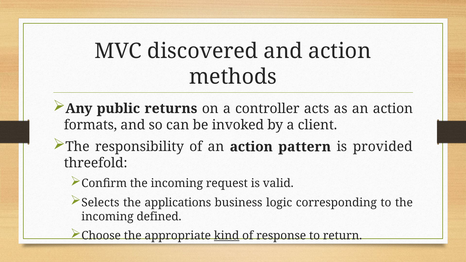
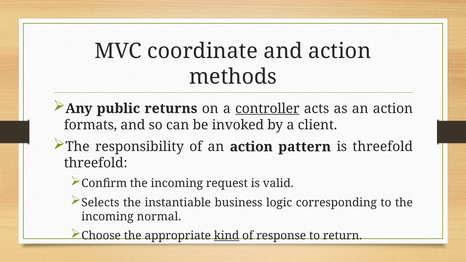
discovered: discovered -> coordinate (203, 51)
controller underline: none -> present (267, 109)
is provided: provided -> threefold (383, 147)
applications: applications -> instantiable (178, 203)
defined: defined -> normal (159, 217)
